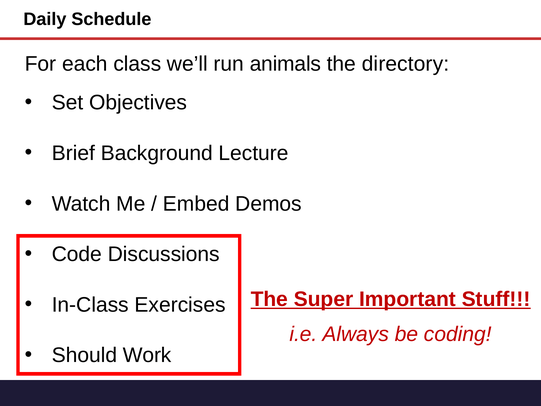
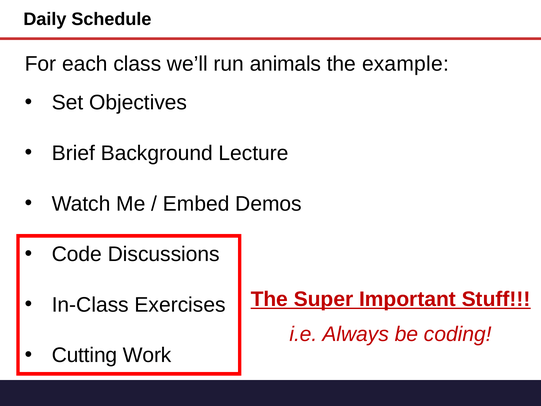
directory: directory -> example (405, 64)
Should: Should -> Cutting (85, 355)
